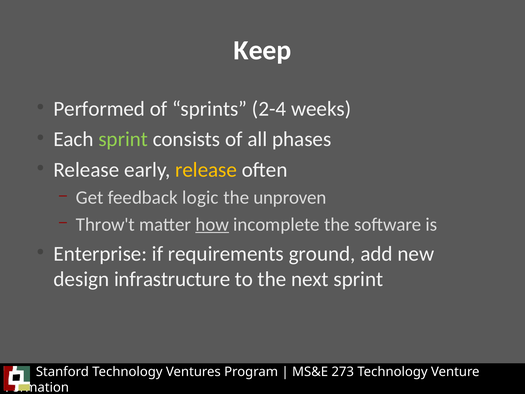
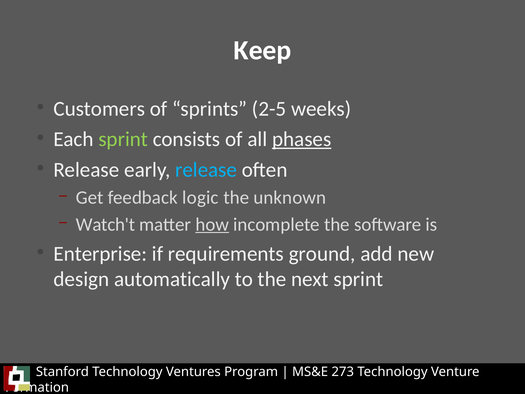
Performed: Performed -> Customers (99, 109)
2-4: 2-4 -> 2-5 (269, 109)
phases underline: none -> present (302, 139)
release colour: yellow -> light blue (206, 170)
unproven: unproven -> unknown (290, 198)
Throw't: Throw't -> Watch't (105, 224)
infrastructure: infrastructure -> automatically (172, 279)
